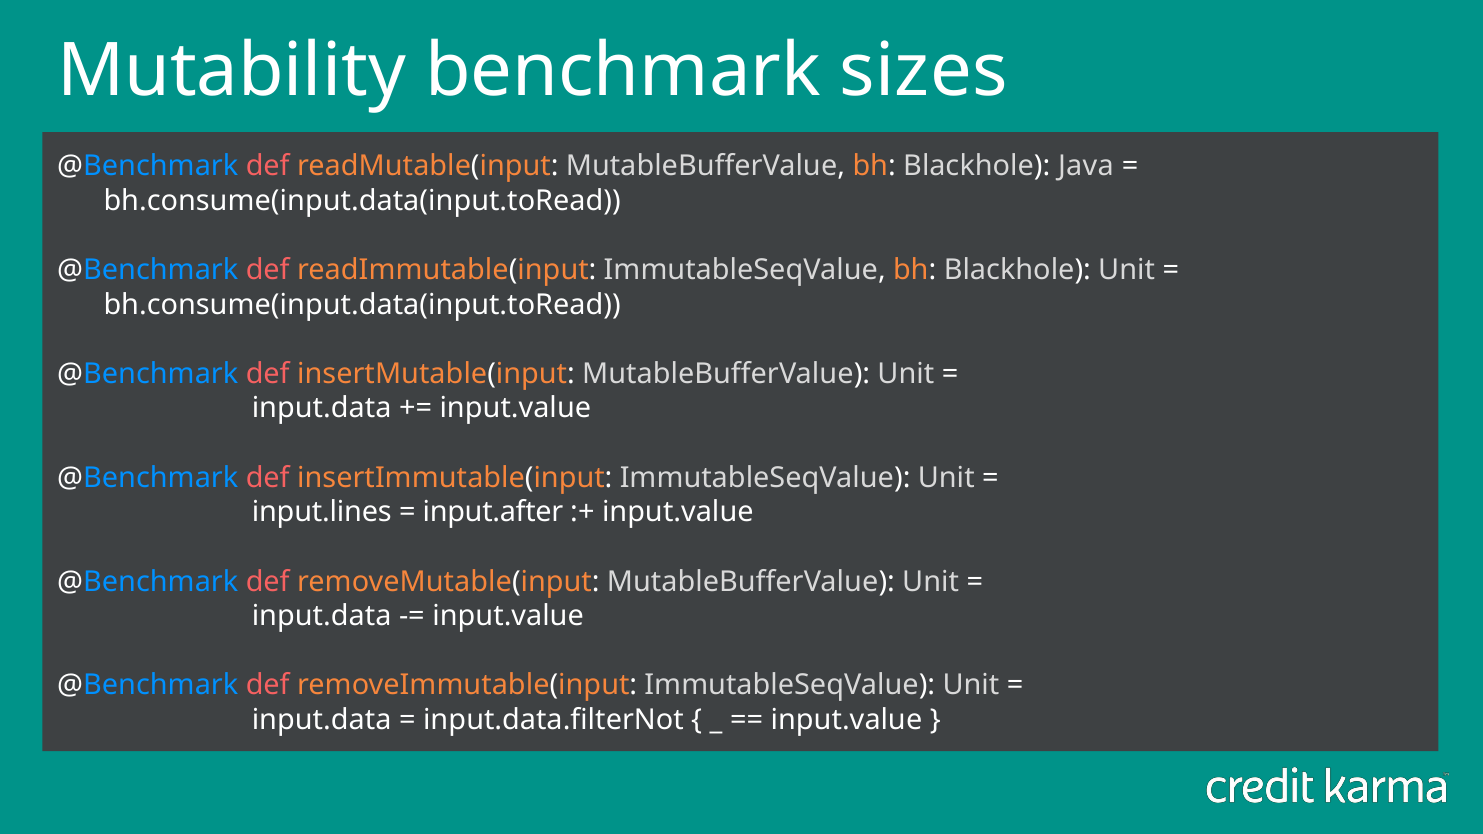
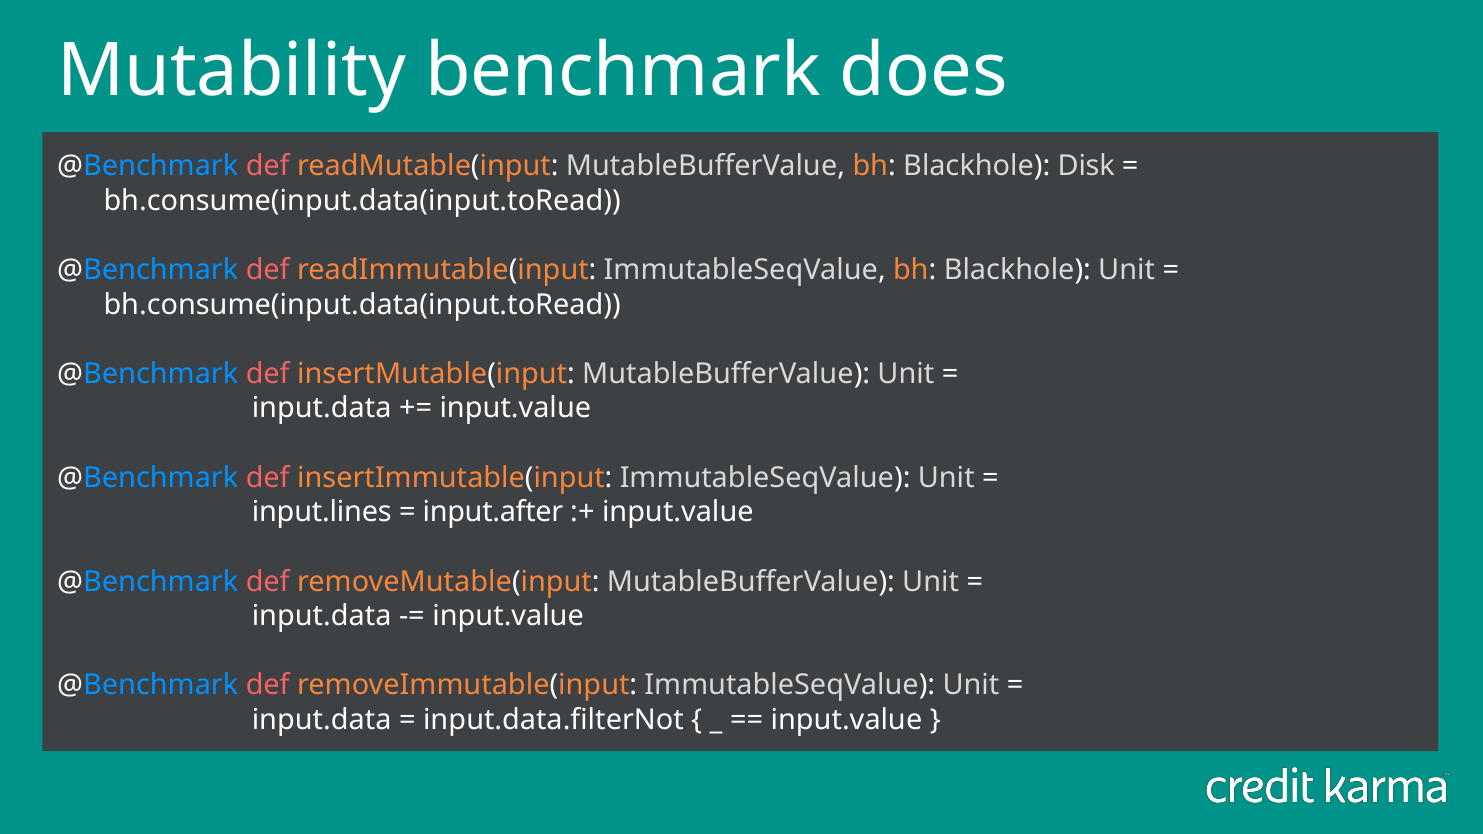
sizes: sizes -> does (924, 71)
Java: Java -> Disk (1086, 166)
